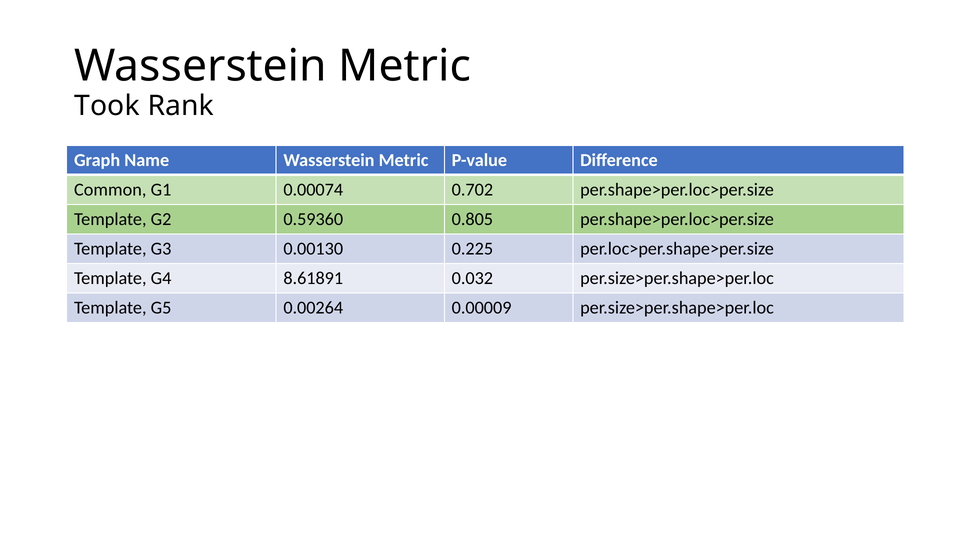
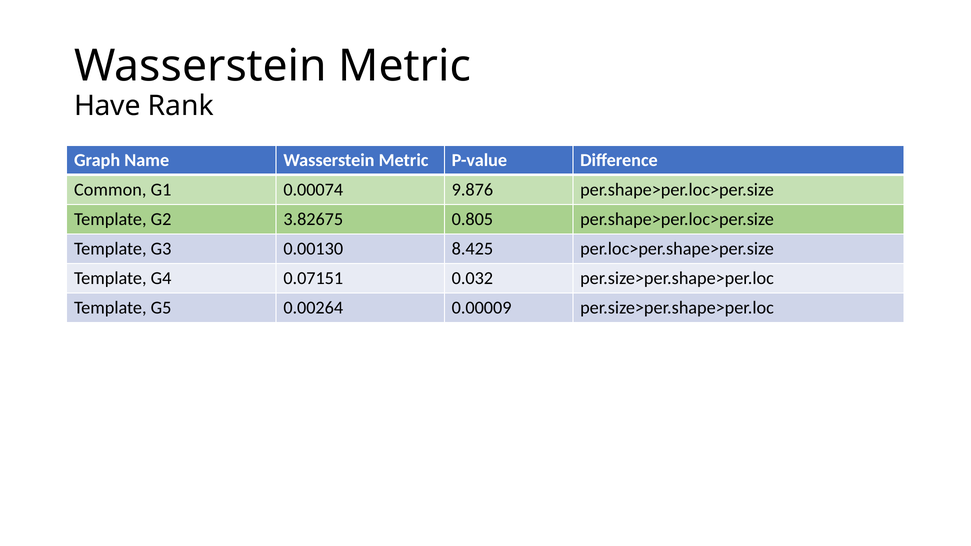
Took: Took -> Have (107, 106)
0.702: 0.702 -> 9.876 (472, 190)
0.59360: 0.59360 -> 3.82675 (313, 219)
0.225: 0.225 -> 8.425 (472, 249)
8.61891: 8.61891 -> 0.07151 (313, 278)
